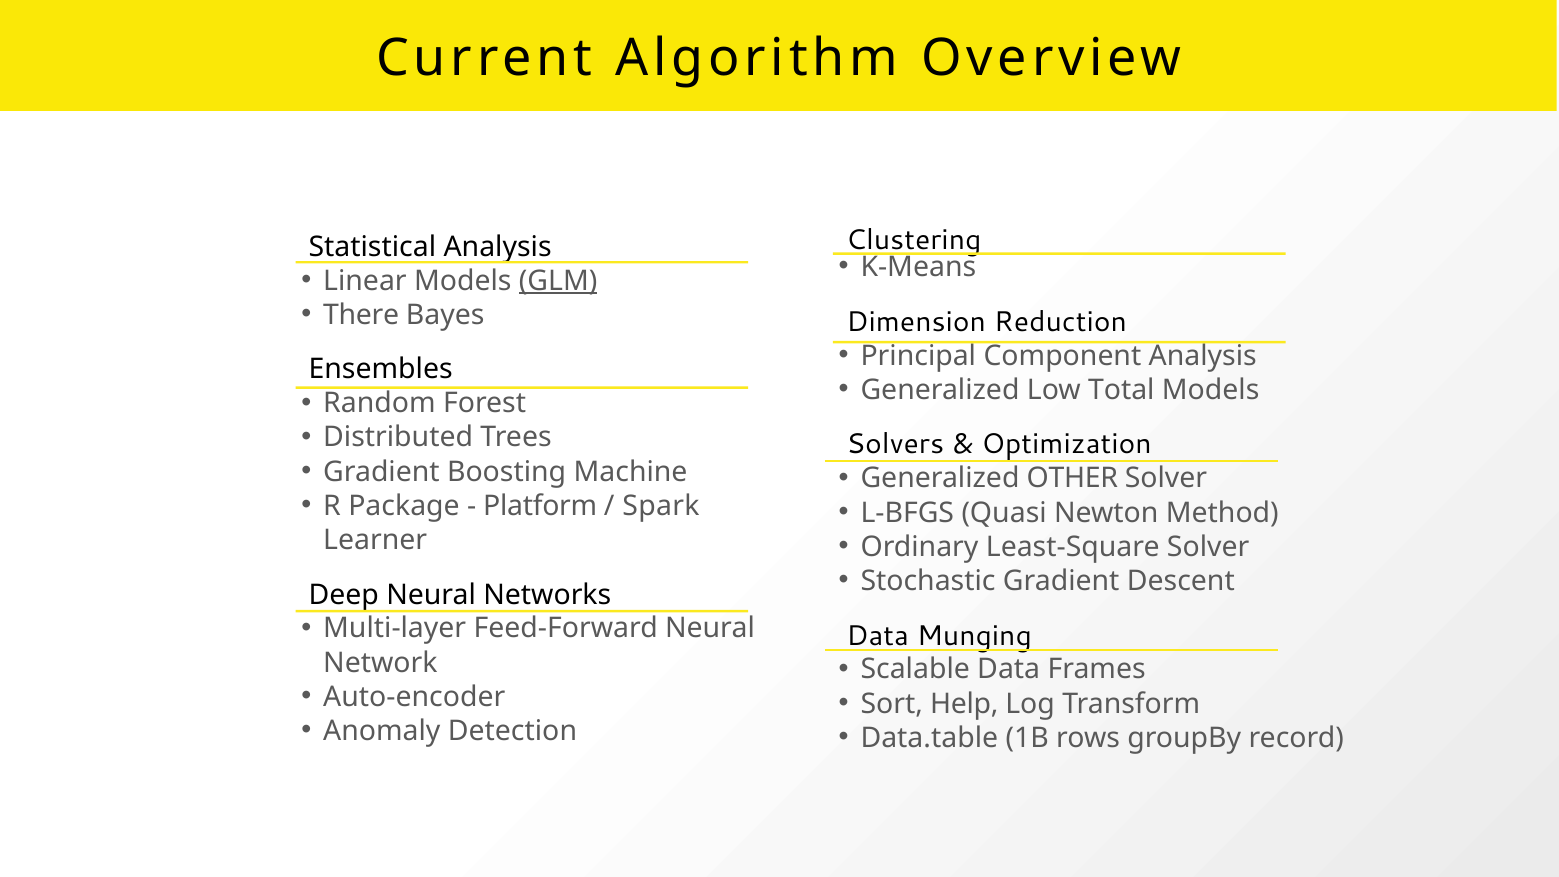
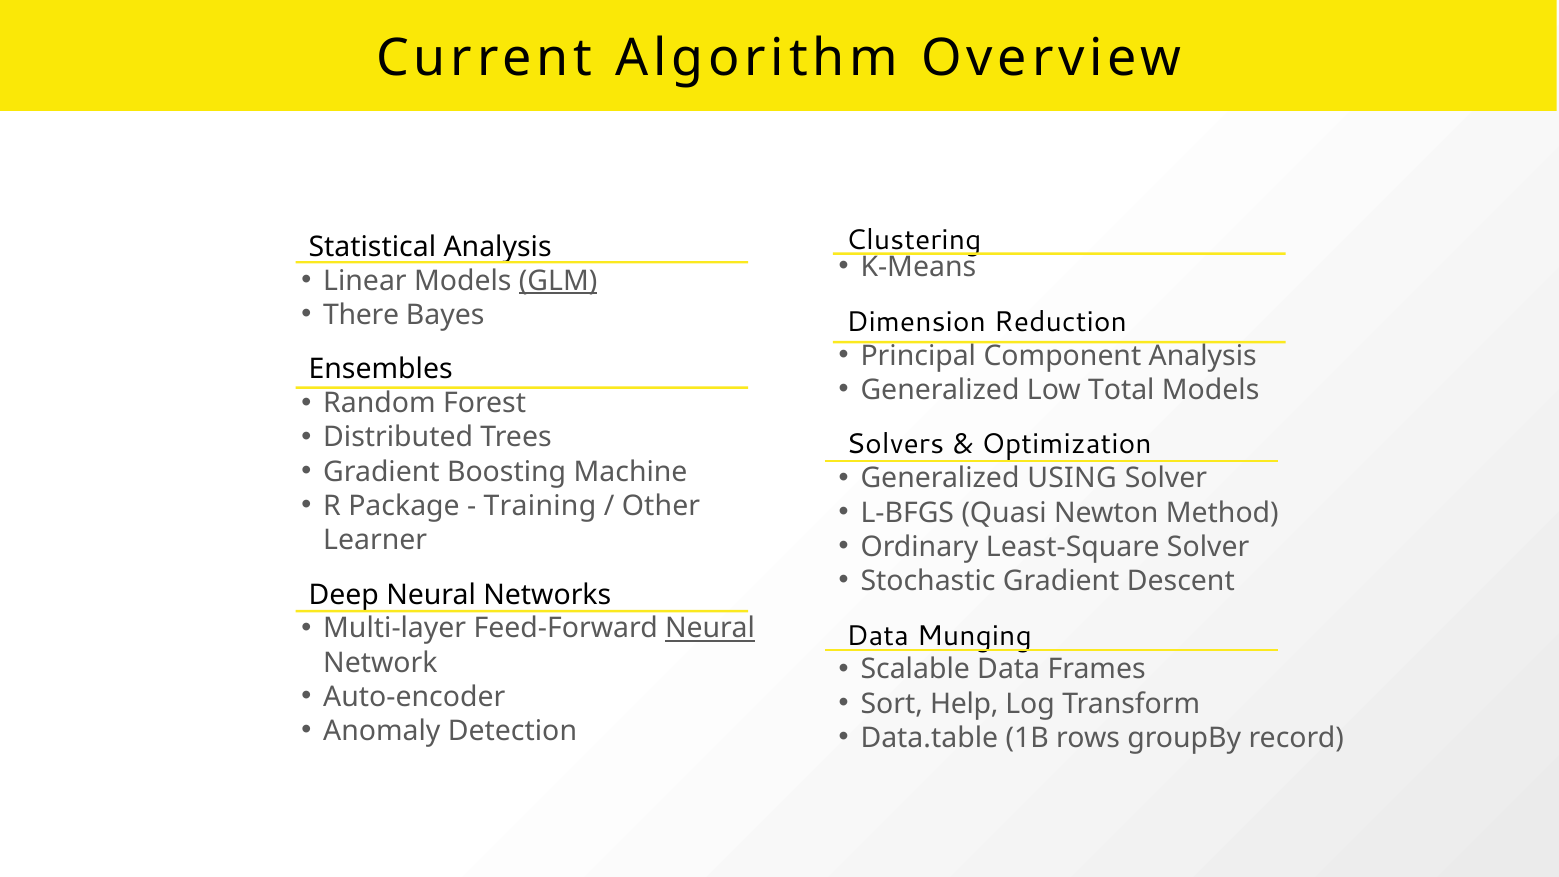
OTHER: OTHER -> USING (1072, 478)
Platform: Platform -> Training (540, 506)
Spark: Spark -> Other (661, 506)
Neural underline: none -> present (710, 629)
